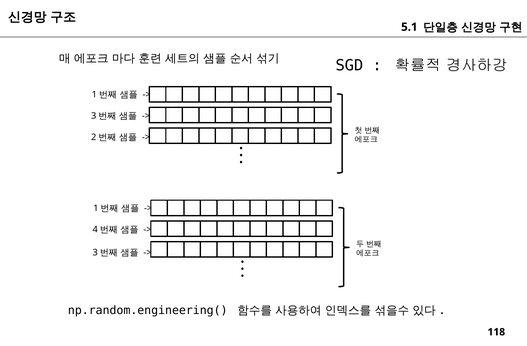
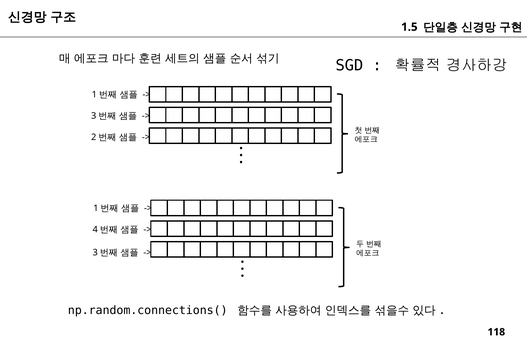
5.1: 5.1 -> 1.5 (409, 27)
np.random.engineering(: np.random.engineering( -> np.random.connections( (148, 310)
